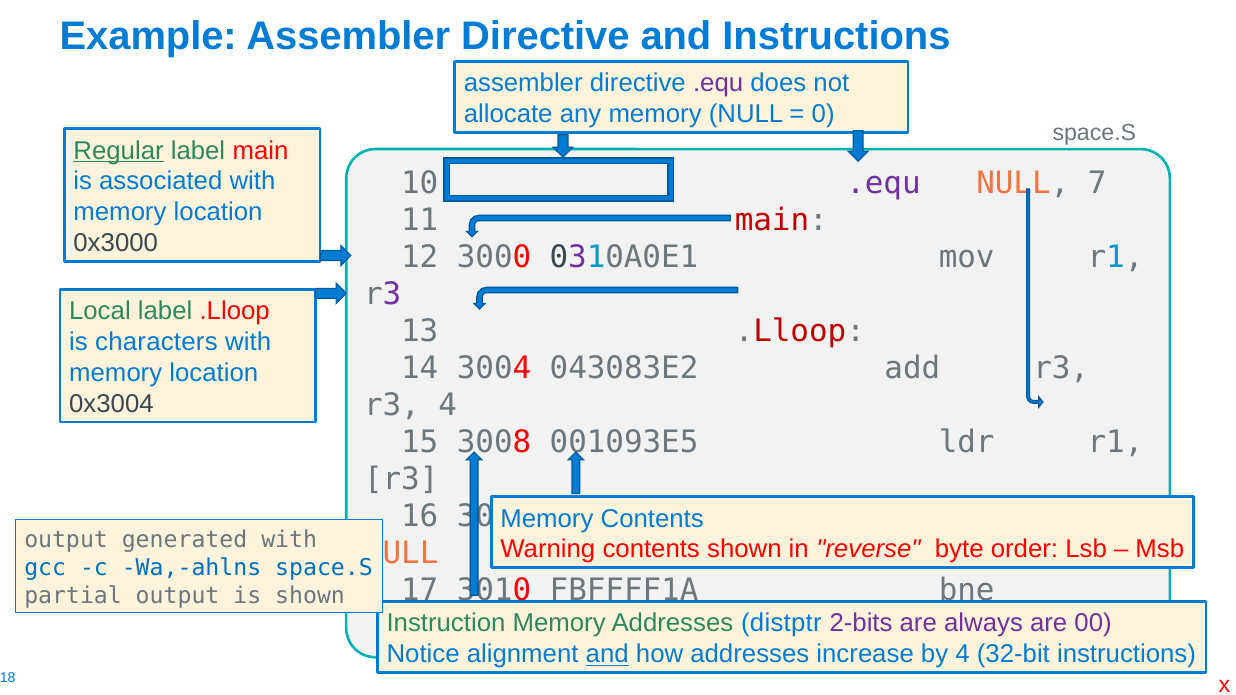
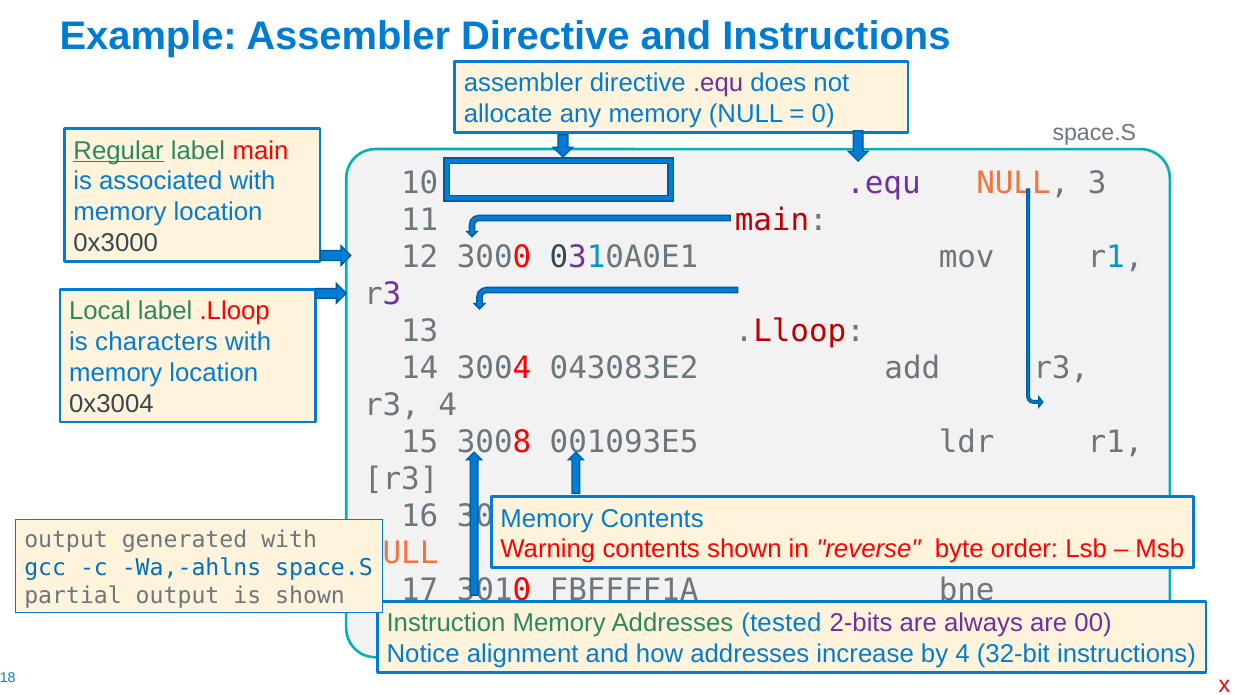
7: 7 -> 3 (1097, 183)
distptr: distptr -> tested (781, 624)
and underline: present -> none (607, 655)
